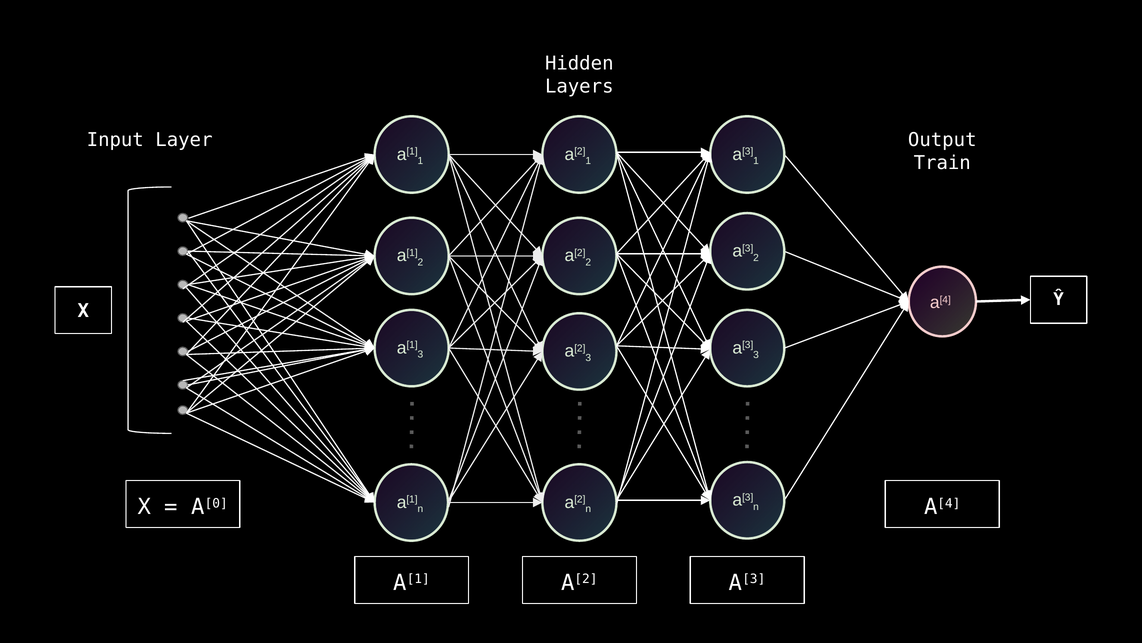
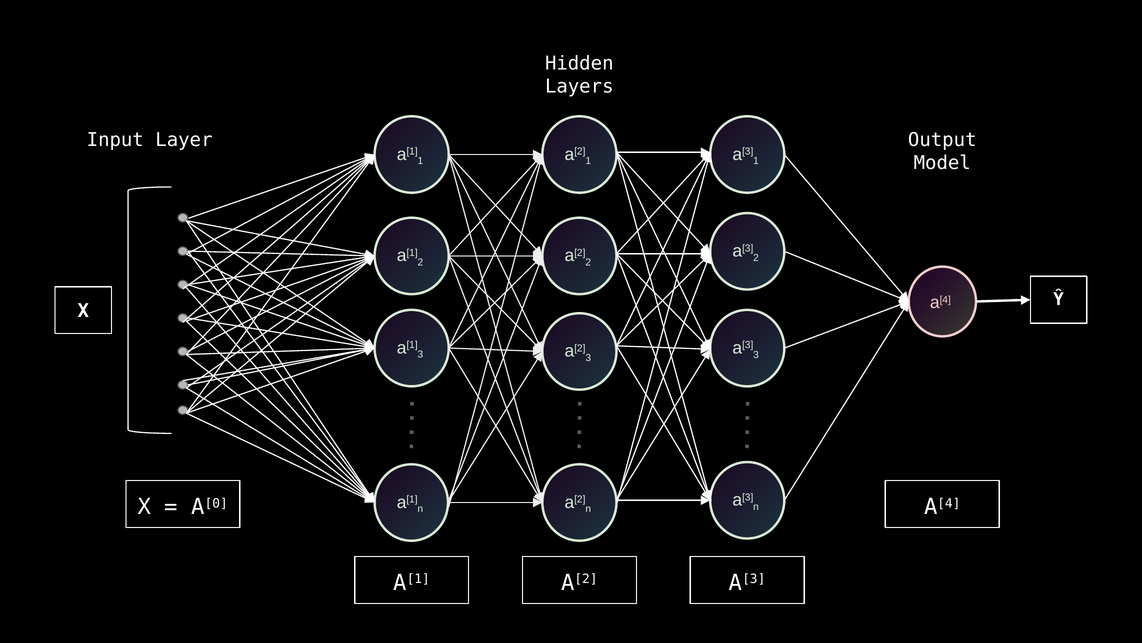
Train: Train -> Model (942, 163)
